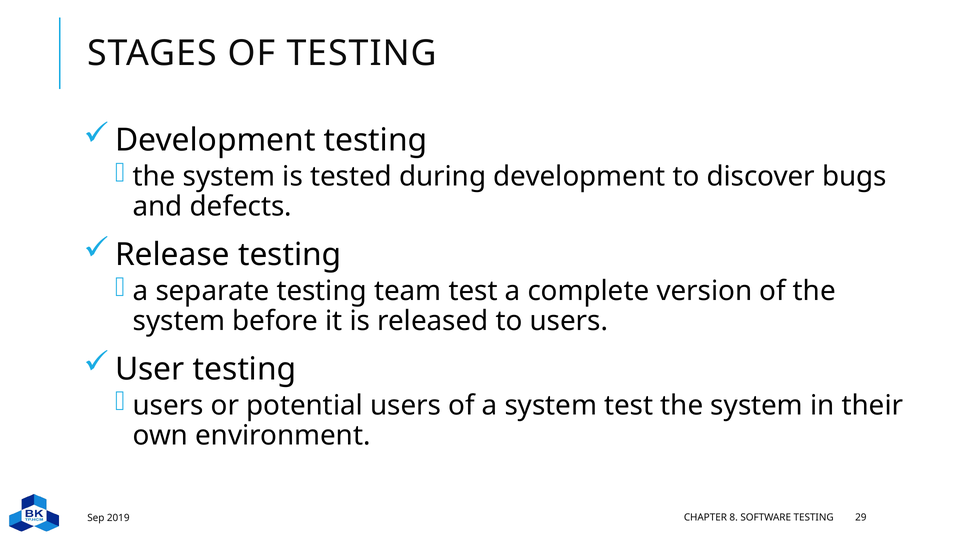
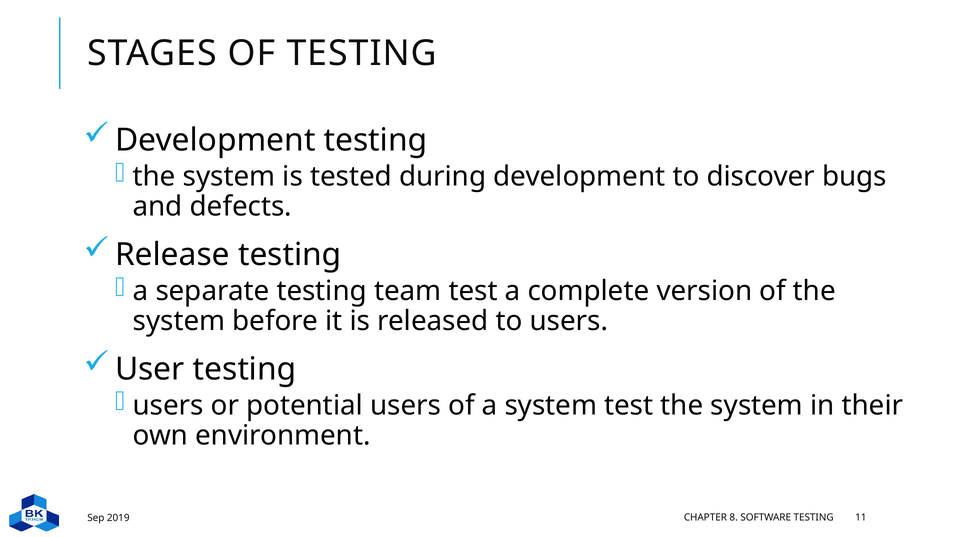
29: 29 -> 11 (861, 517)
